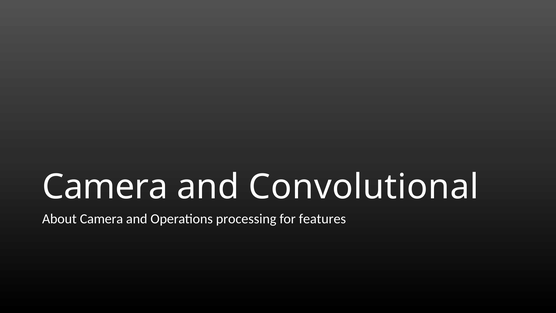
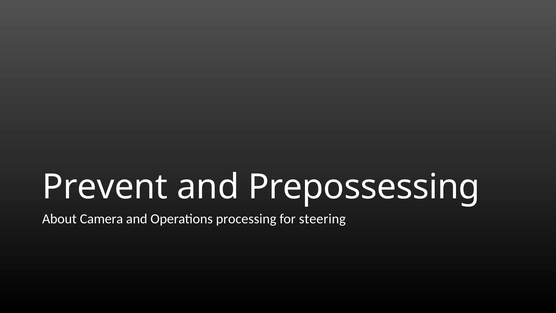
Camera: Camera -> Prevent (105, 187)
Convolutional: Convolutional -> Prepossessing (364, 187)
features: features -> steering (322, 219)
